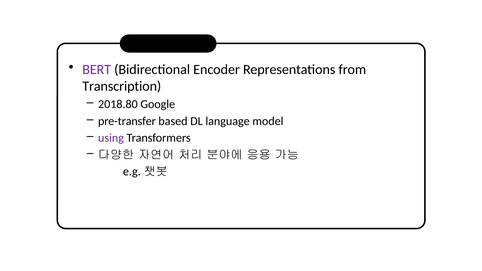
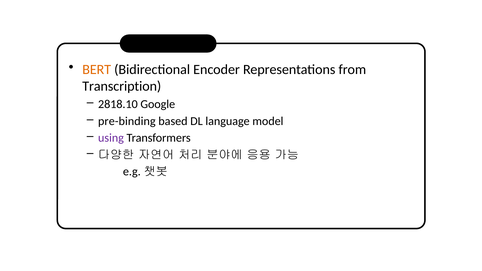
BERT colour: purple -> orange (97, 69)
2018.80: 2018.80 -> 2818.10 (118, 104)
pre-transfer: pre-transfer -> pre-binding (127, 121)
